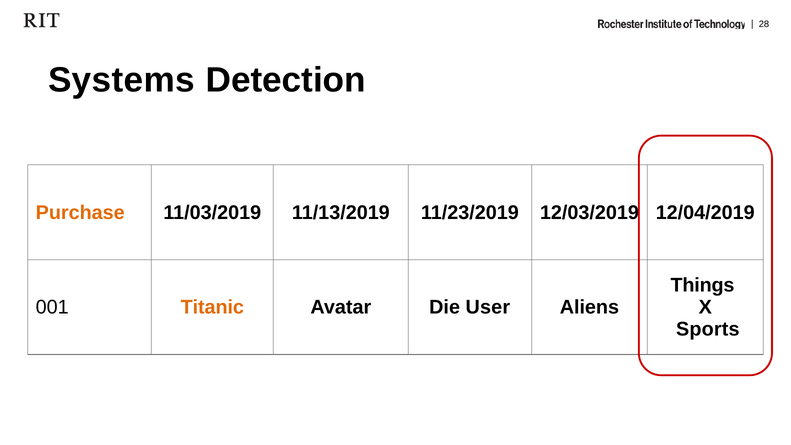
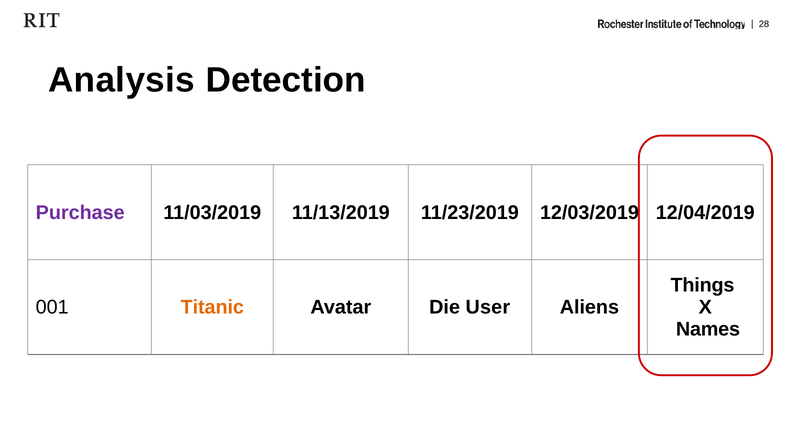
Systems: Systems -> Analysis (122, 80)
Purchase colour: orange -> purple (80, 212)
Sports: Sports -> Names (708, 329)
